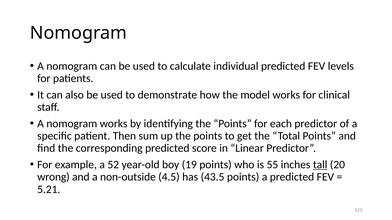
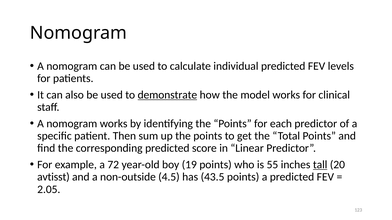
demonstrate underline: none -> present (167, 95)
52: 52 -> 72 (113, 165)
wrong: wrong -> avtisst (53, 177)
5.21: 5.21 -> 2.05 (49, 190)
